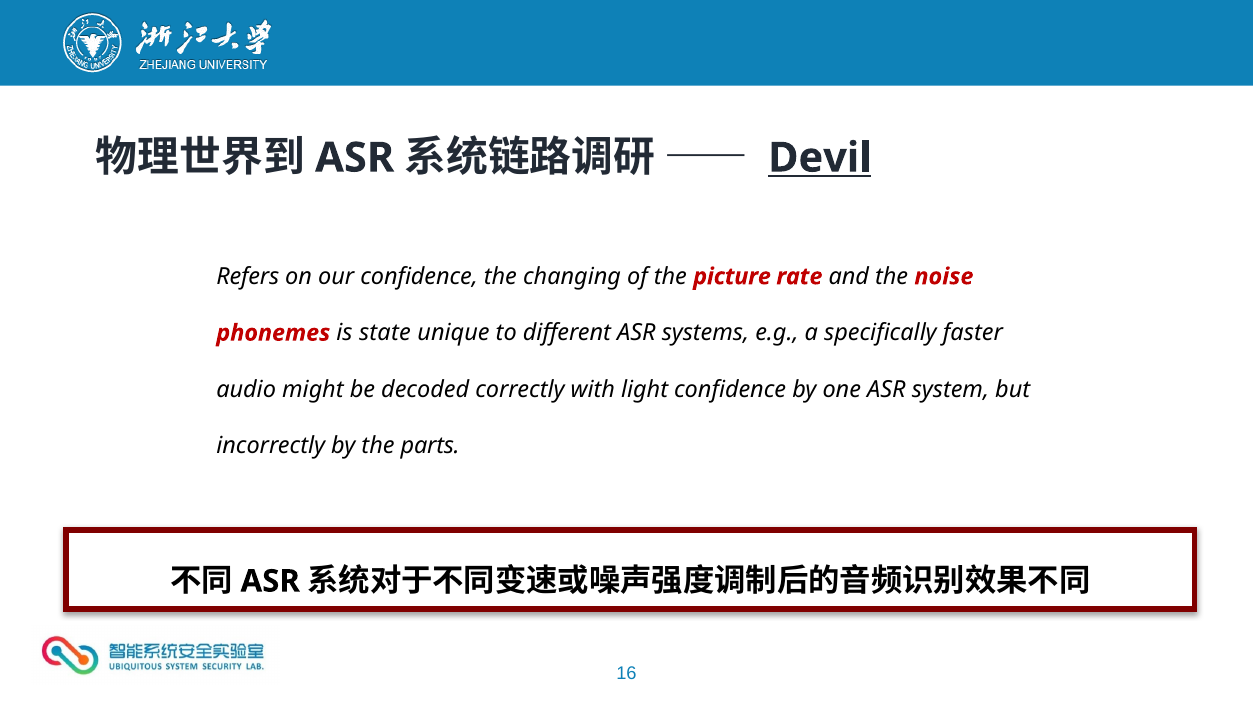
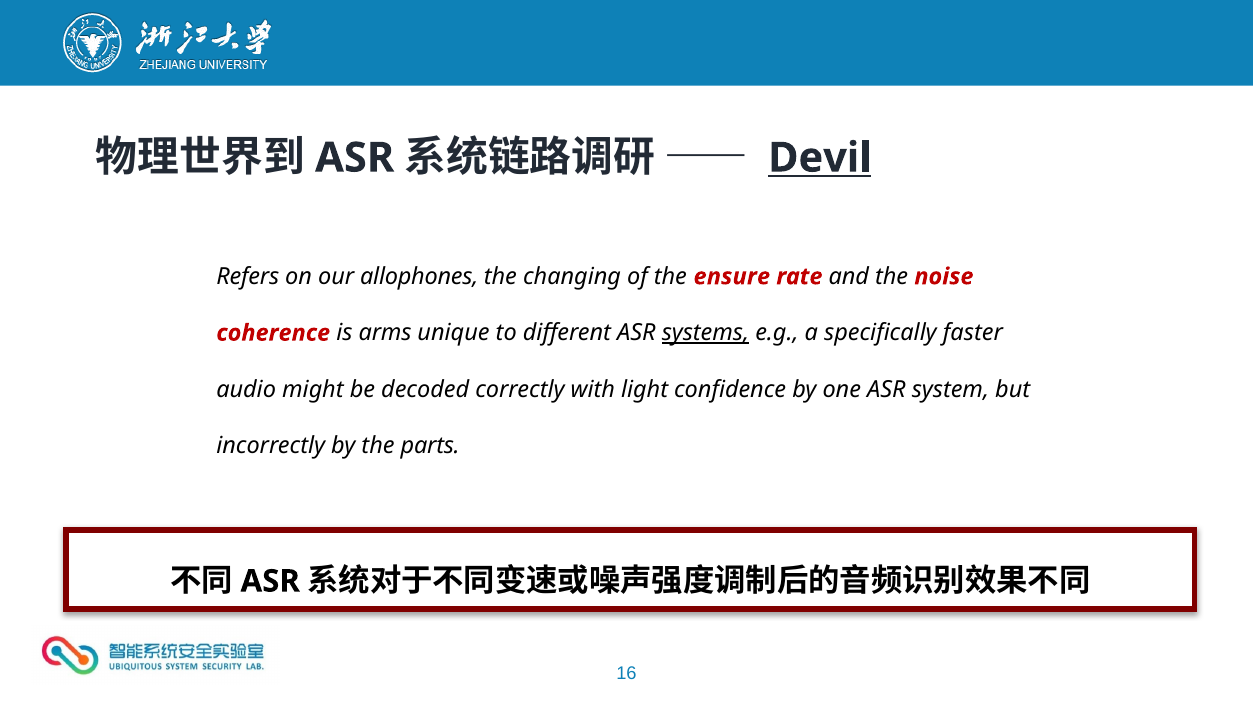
our confidence: confidence -> allophones (419, 276)
picture: picture -> ensure (732, 276)
phonemes: phonemes -> coherence (273, 333)
state: state -> arms (385, 333)
systems underline: none -> present (705, 333)
